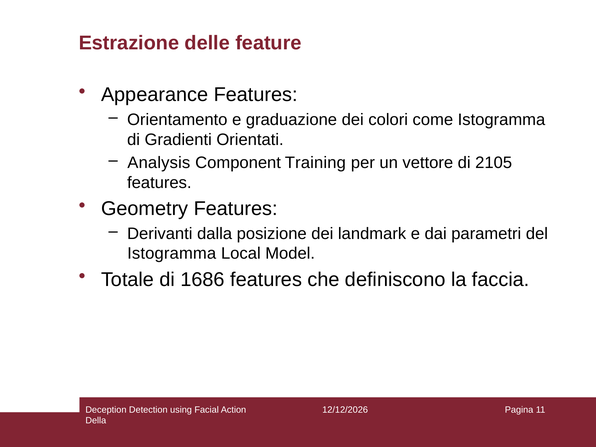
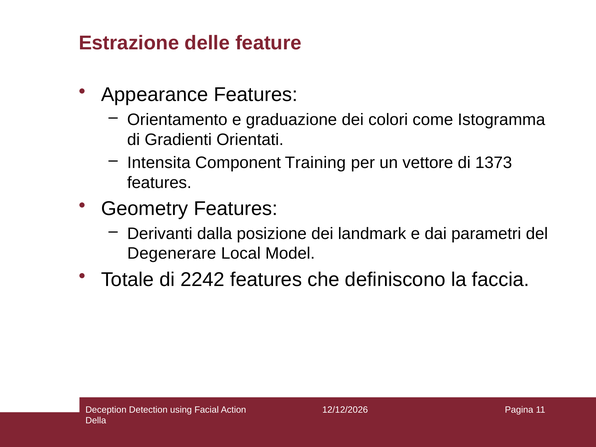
Analysis: Analysis -> Intensita (159, 163)
2105: 2105 -> 1373 (494, 163)
Istogramma: Istogramma -> Degenerare (172, 253)
1686: 1686 -> 2242 (203, 280)
